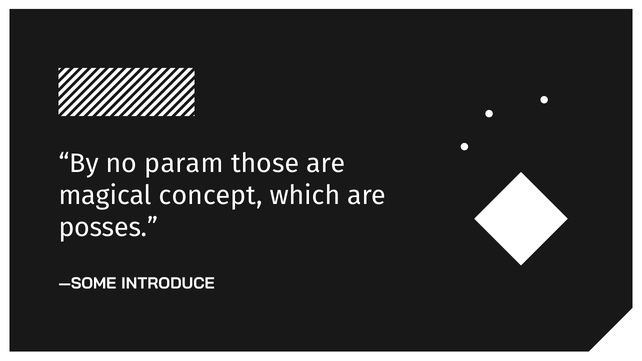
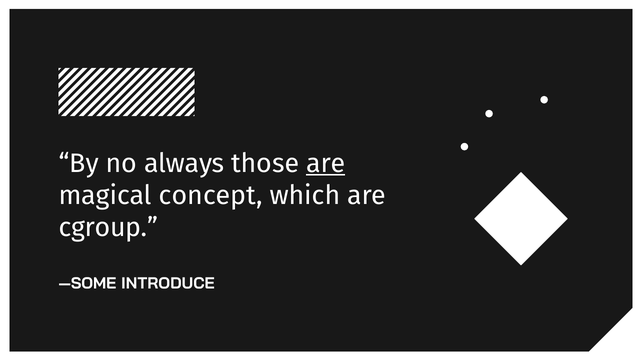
param: param -> always (184, 163)
are underline: none -> present (326, 163)
posses: posses -> cgroup (108, 228)
